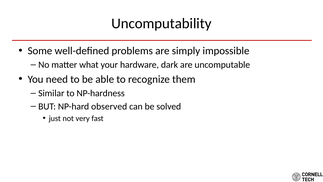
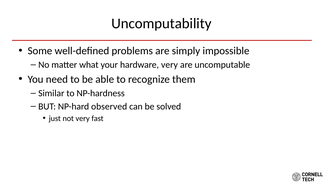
hardware dark: dark -> very (169, 65)
